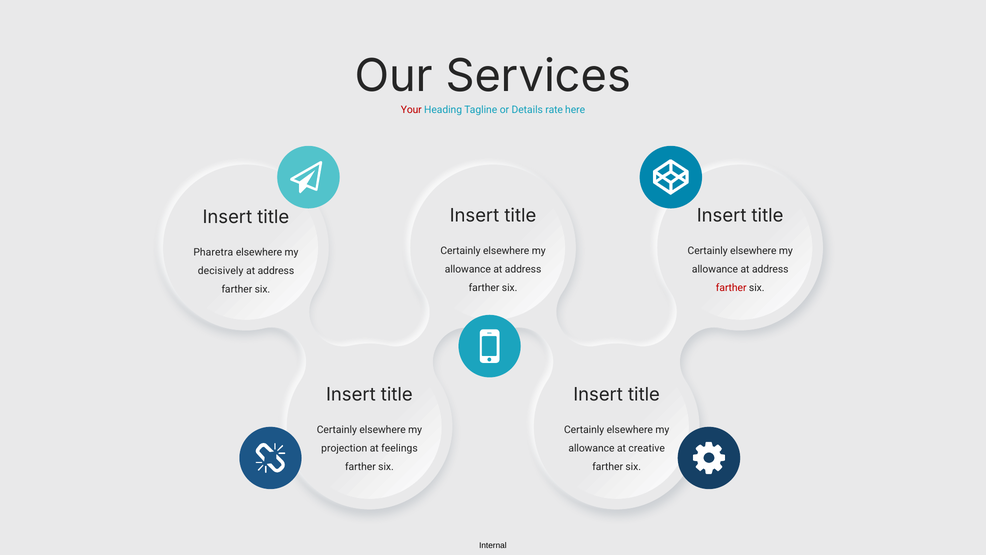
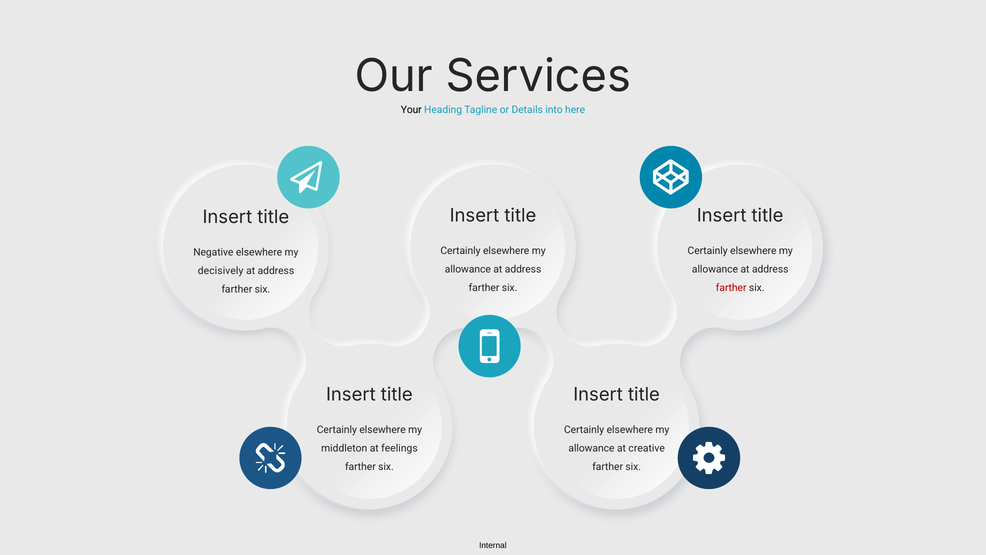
Your colour: red -> black (411, 110)
rate: rate -> into (554, 110)
Pharetra: Pharetra -> Negative (213, 252)
projection: projection -> middleton (344, 448)
